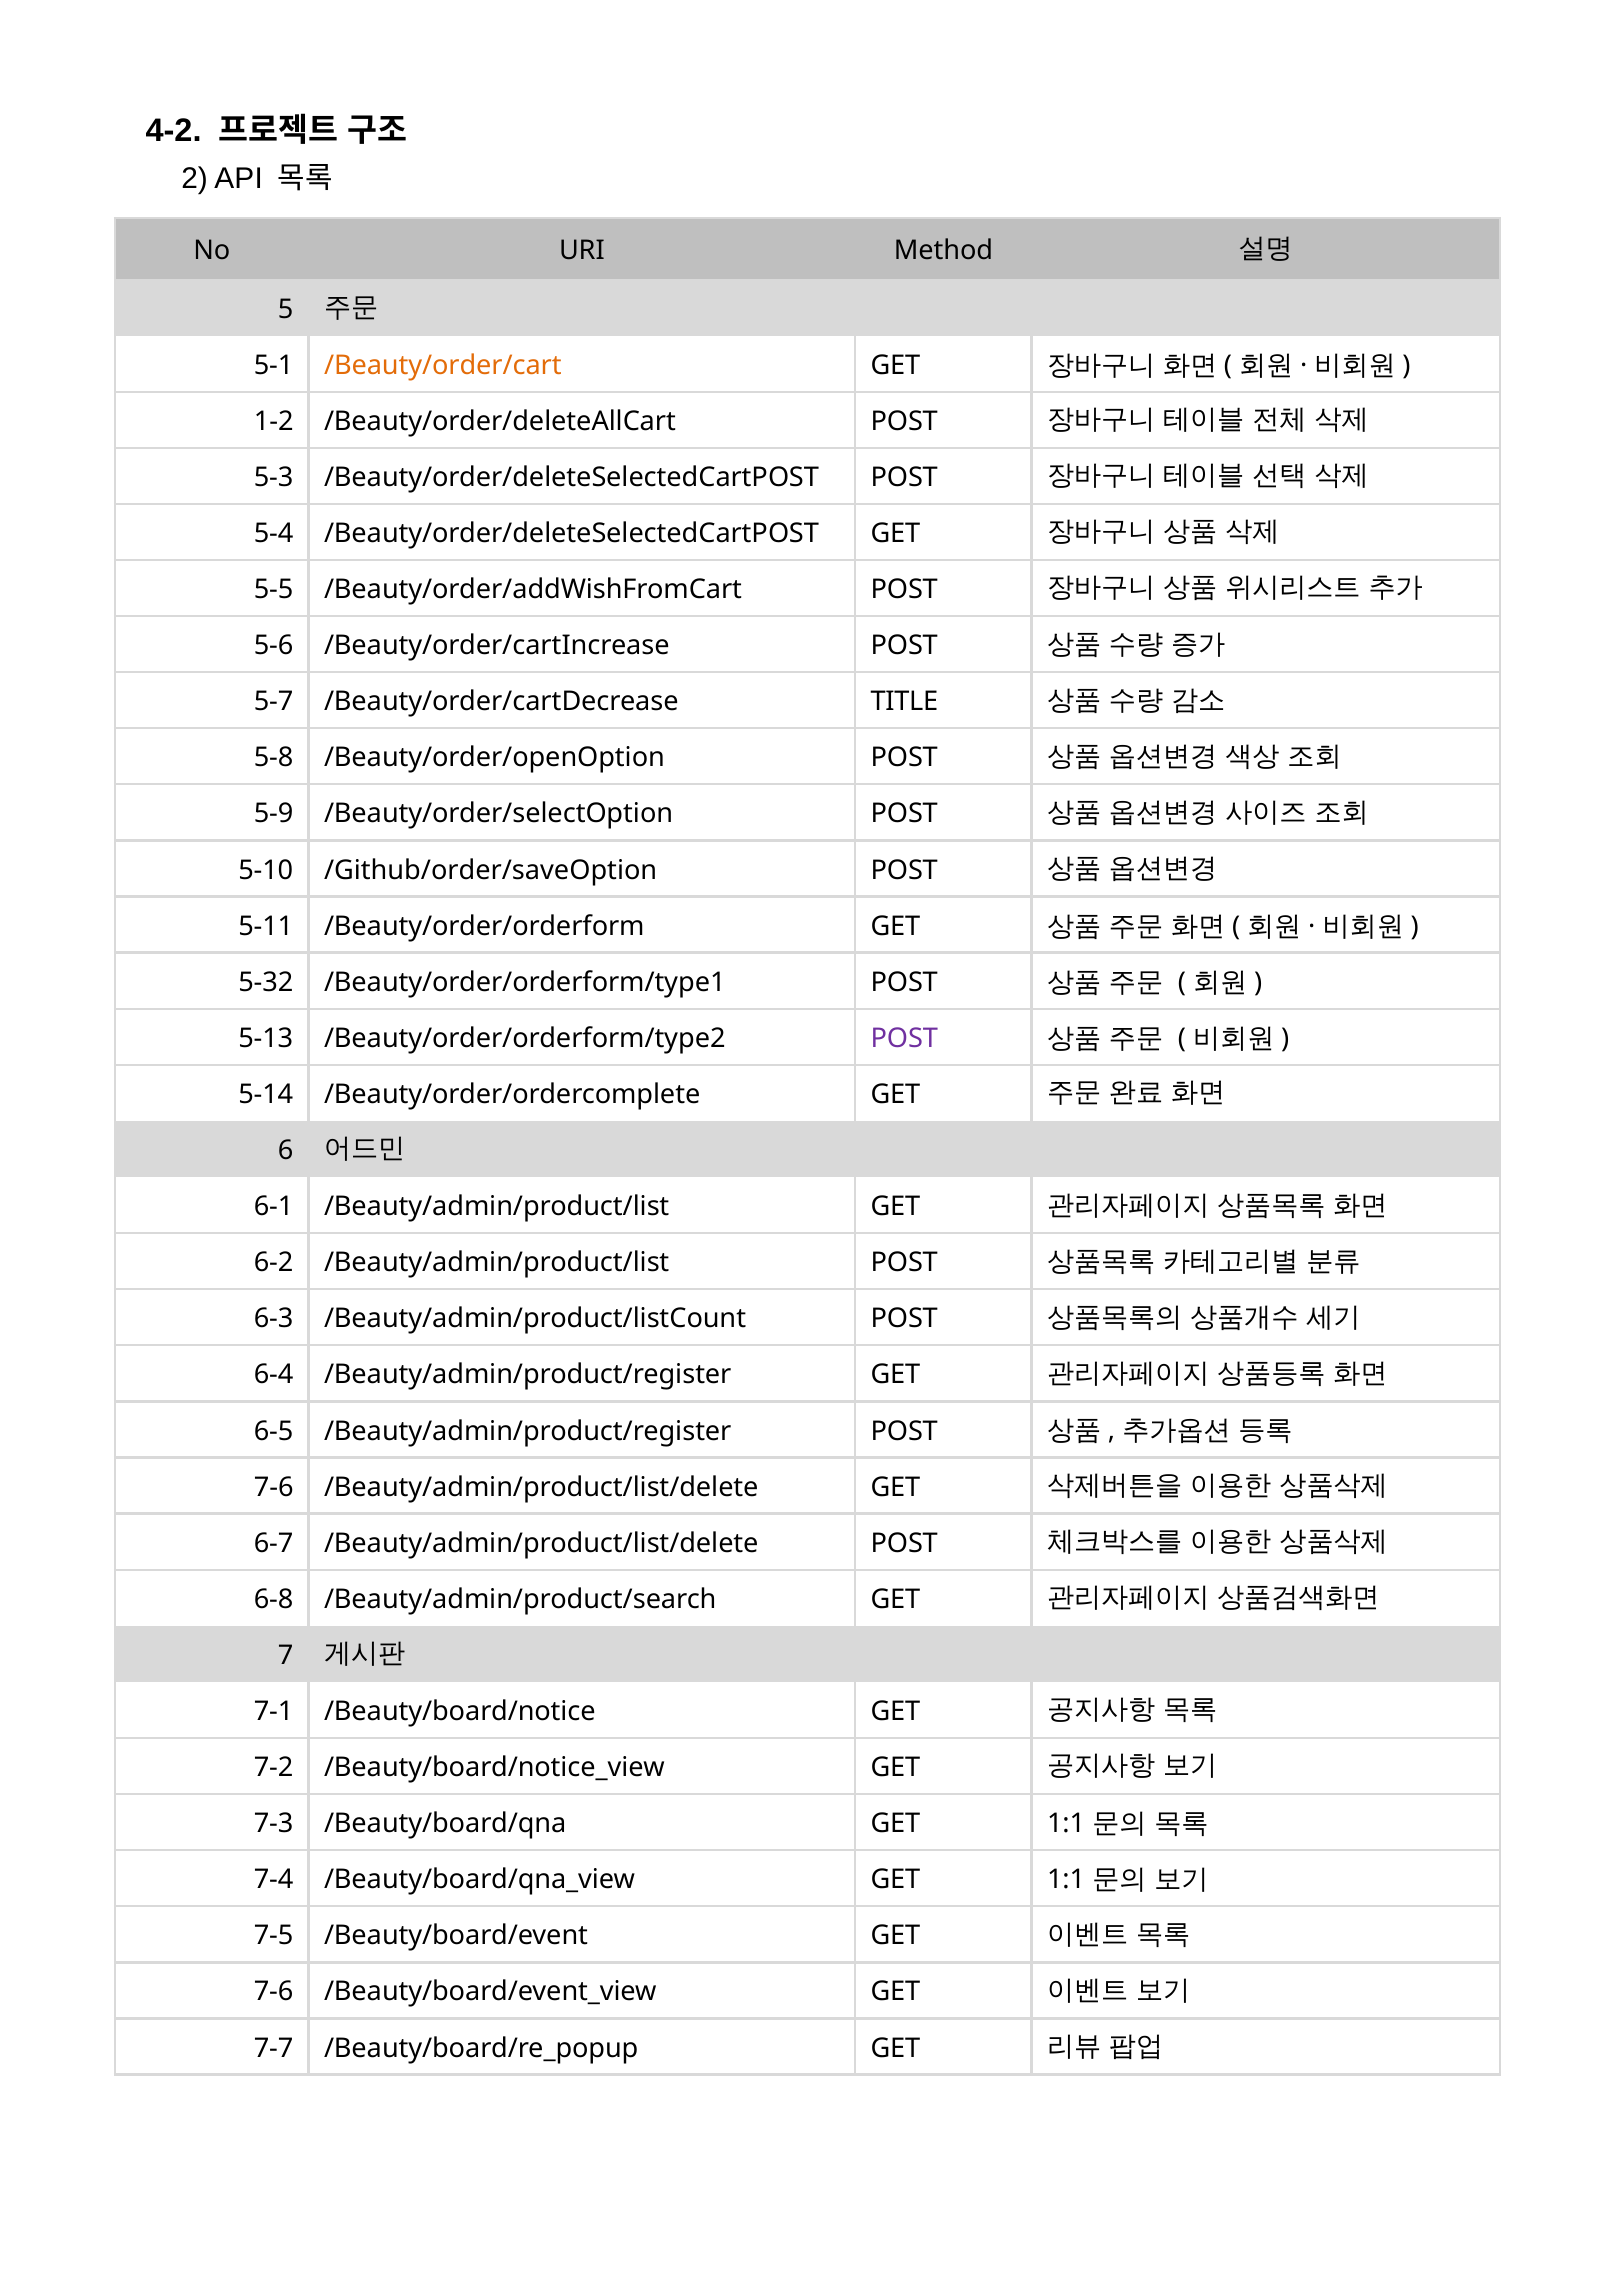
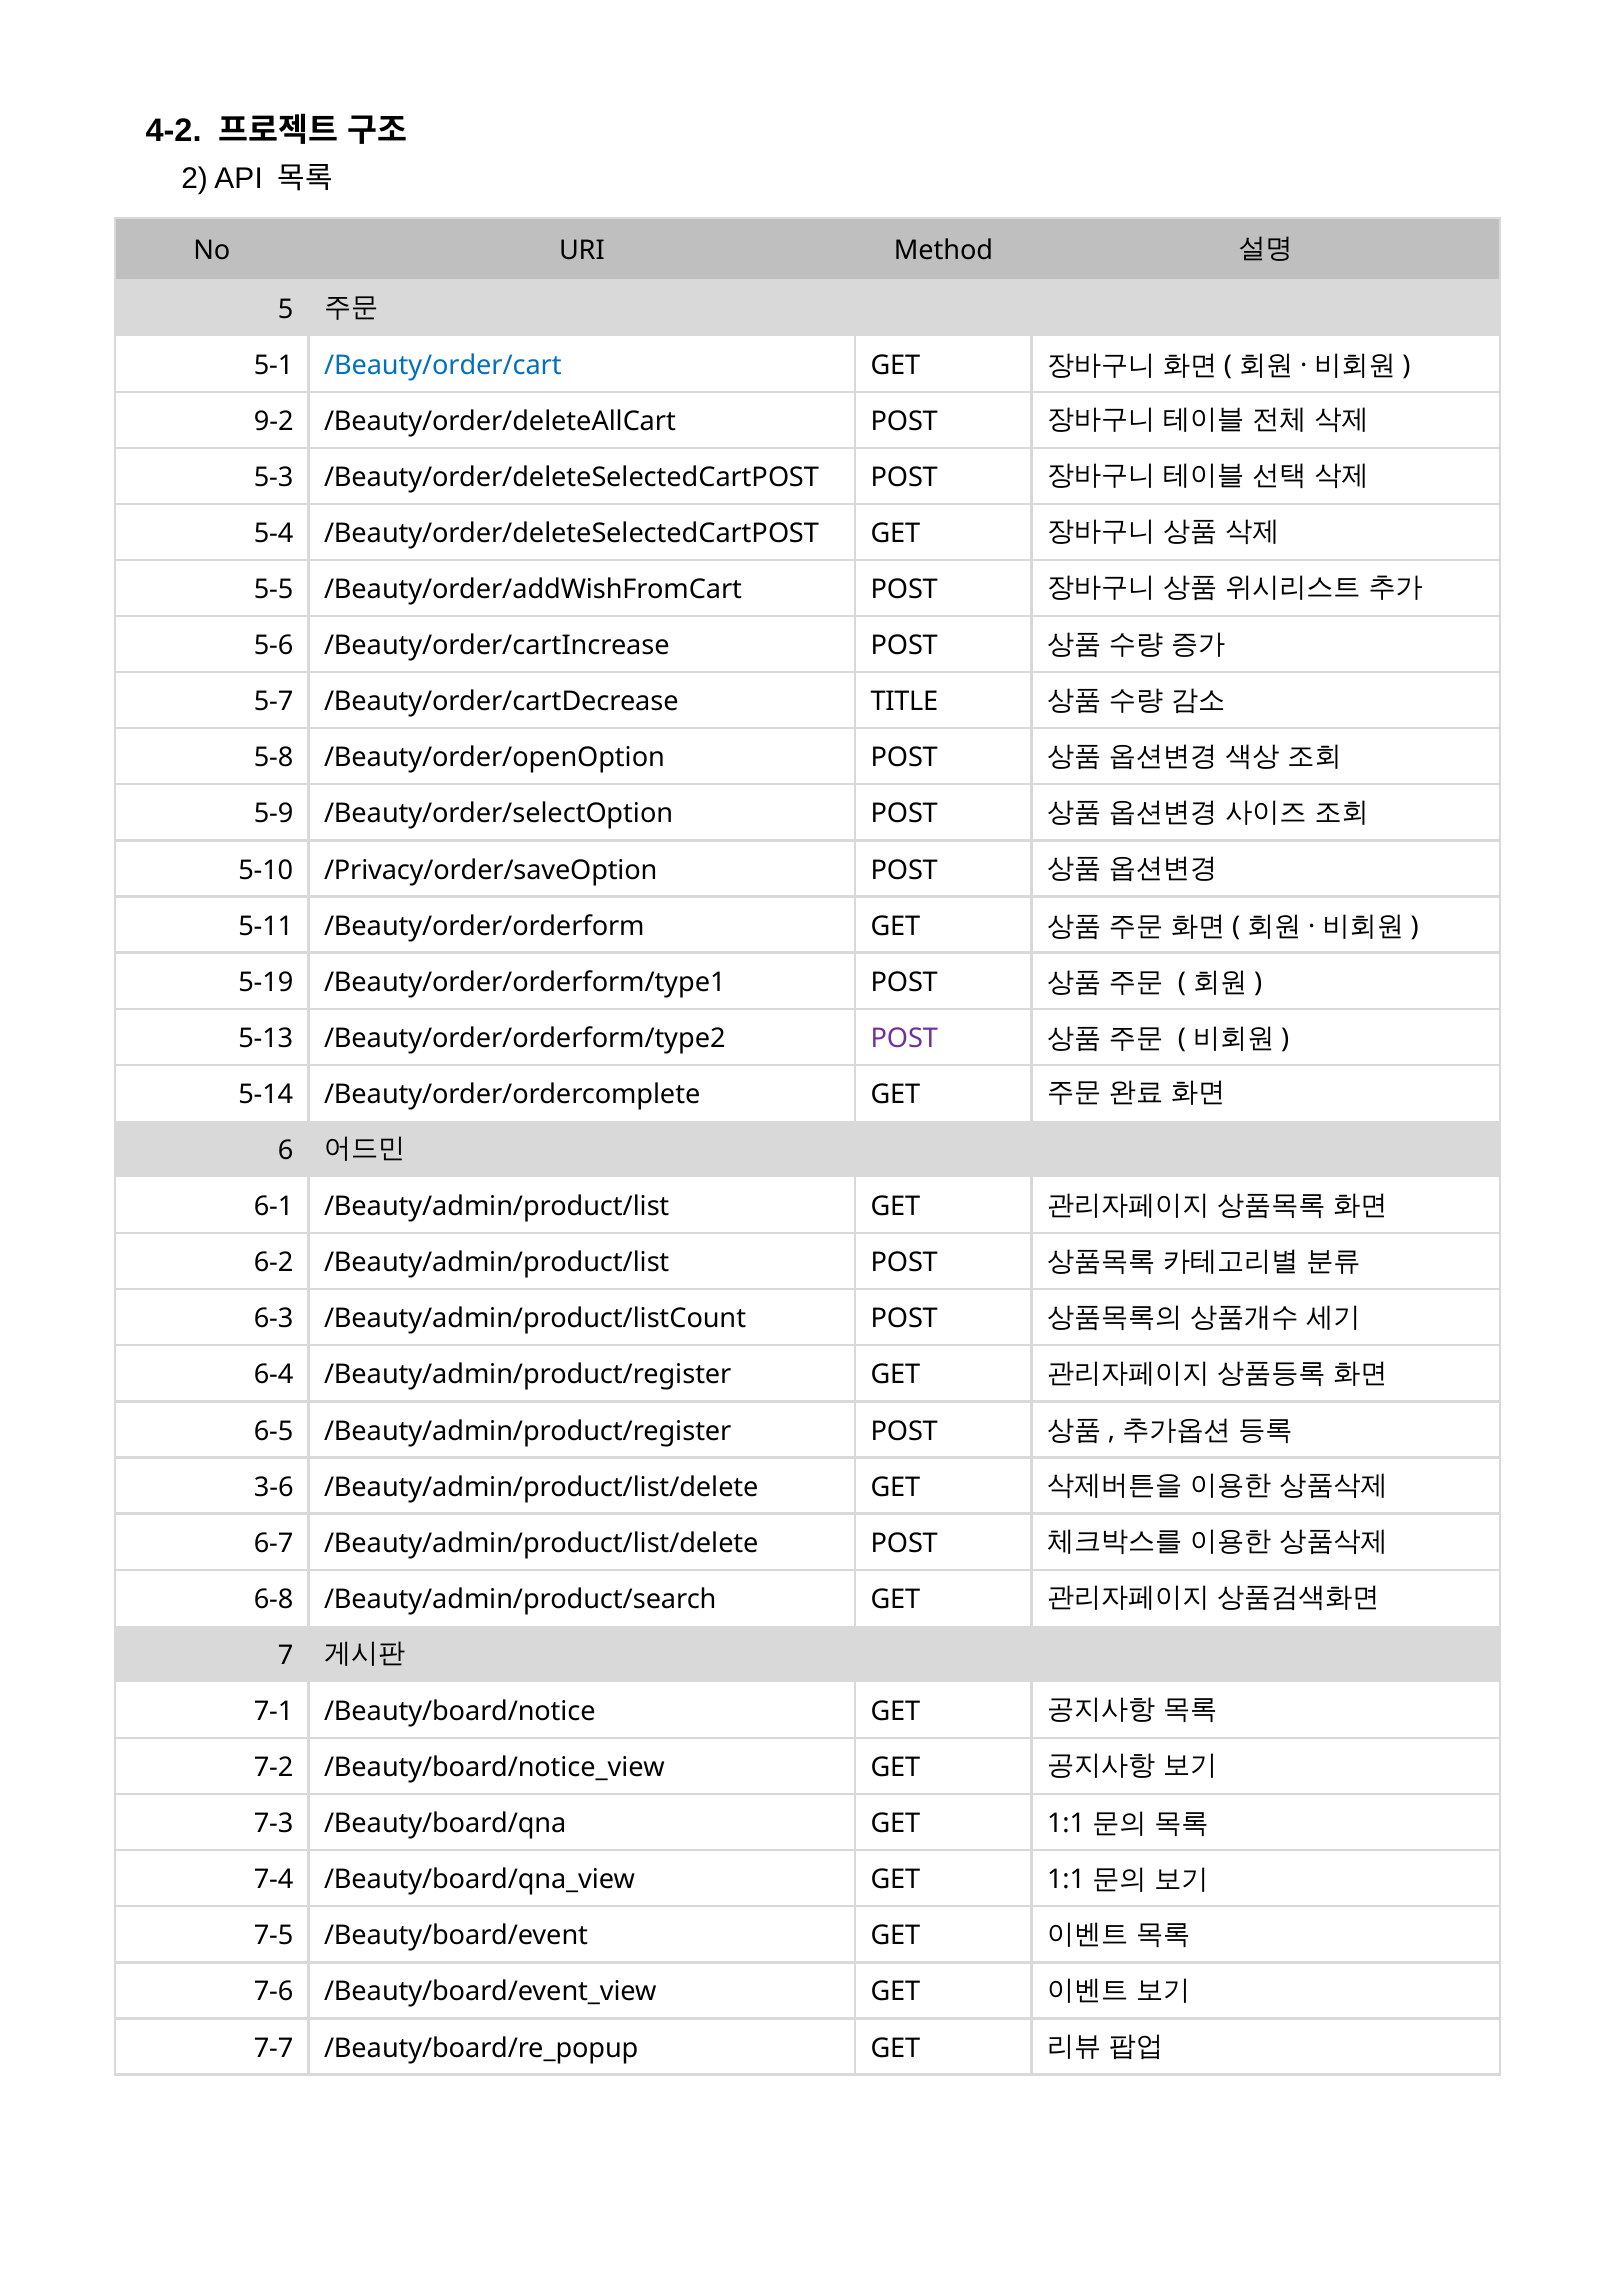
/Beauty/order/cart colour: orange -> blue (443, 365)
1-2: 1-2 -> 9-2 (274, 421)
/Github/order/saveOption: /Github/order/saveOption -> /Privacy/order/saveOption (491, 870)
5-32: 5-32 -> 5-19 (266, 982)
7-6: 7-6 -> 3-6 (274, 1487)
